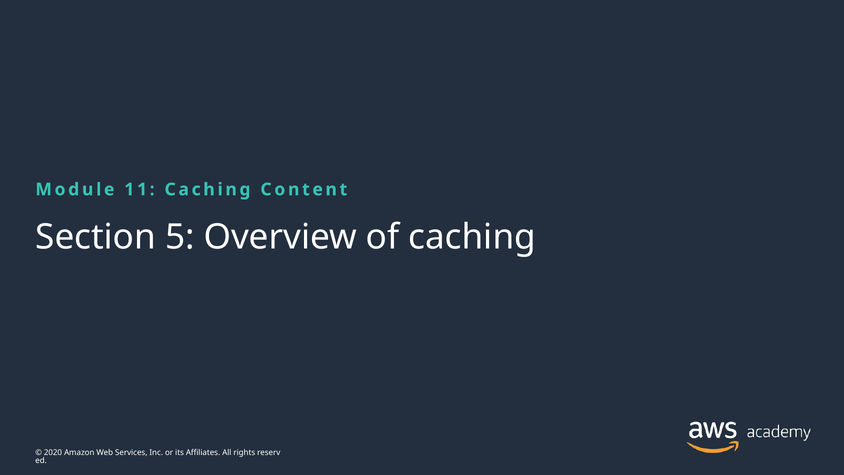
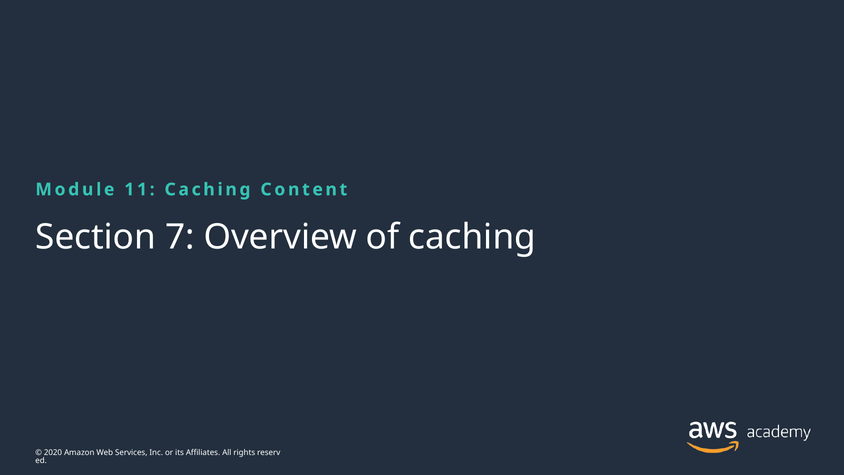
5: 5 -> 7 (180, 237)
